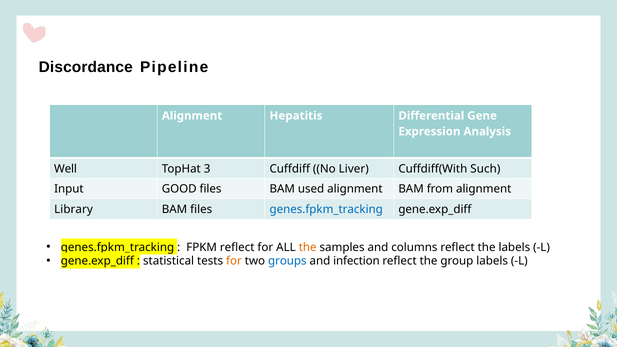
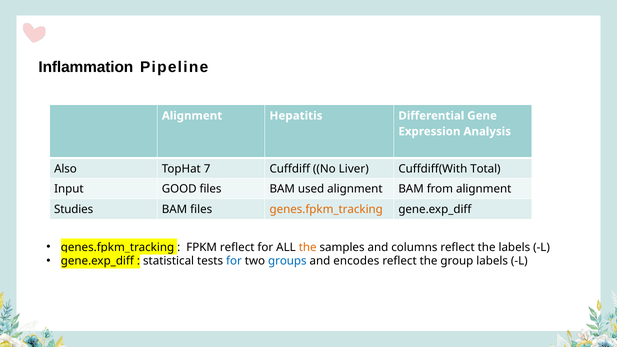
Discordance: Discordance -> Inflammation (86, 67)
Well: Well -> Also (65, 169)
3: 3 -> 7 (207, 169)
Such: Such -> Total (485, 169)
Library: Library -> Studies (74, 210)
genes.fpkm_tracking colour: blue -> orange (326, 210)
for colour: orange -> blue (234, 261)
infection: infection -> encodes (356, 261)
